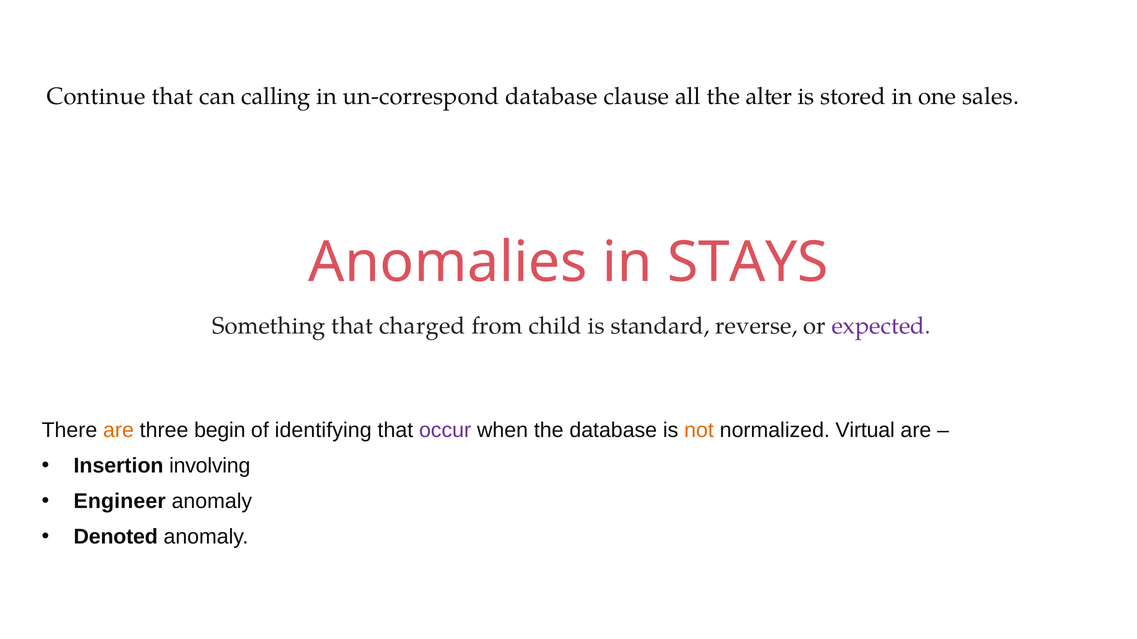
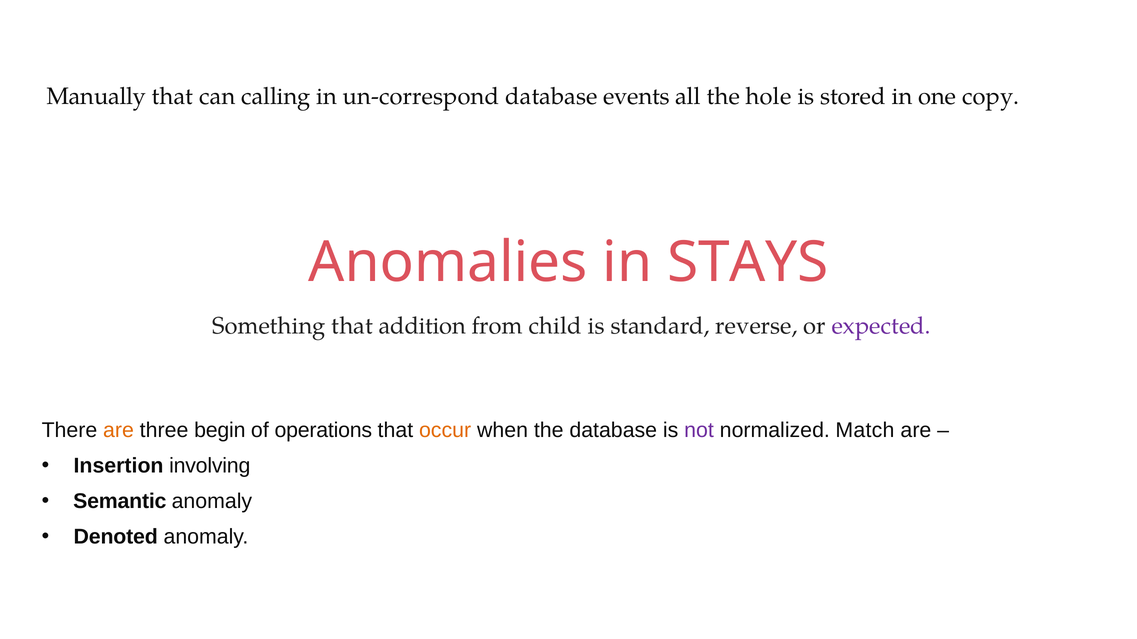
Continue: Continue -> Manually (96, 96)
clause: clause -> events (636, 96)
alter: alter -> hole (769, 96)
sales: sales -> copy (991, 96)
charged: charged -> addition (422, 326)
identifying: identifying -> operations (323, 431)
occur colour: purple -> orange (445, 431)
not colour: orange -> purple (699, 431)
Virtual: Virtual -> Match (865, 431)
Engineer: Engineer -> Semantic (120, 502)
